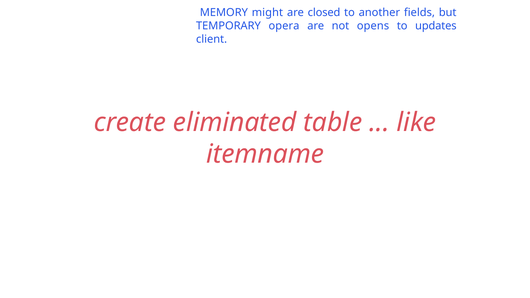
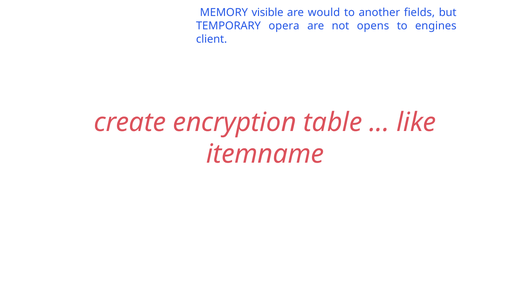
might: might -> visible (268, 13)
closed: closed -> would (324, 13)
updates: updates -> engines (436, 26)
eliminated: eliminated -> encryption (235, 122)
